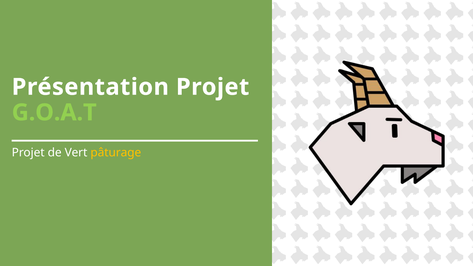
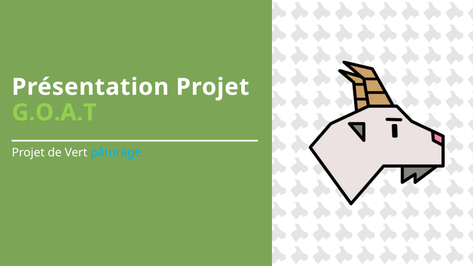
pâturage colour: yellow -> light blue (116, 153)
